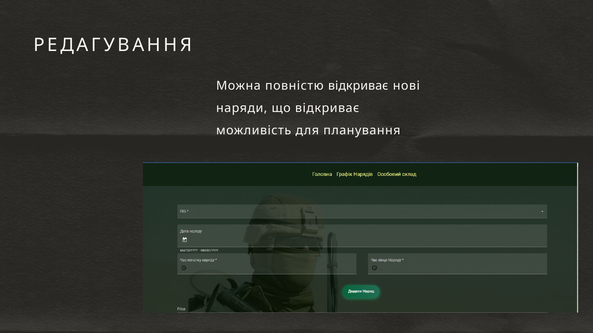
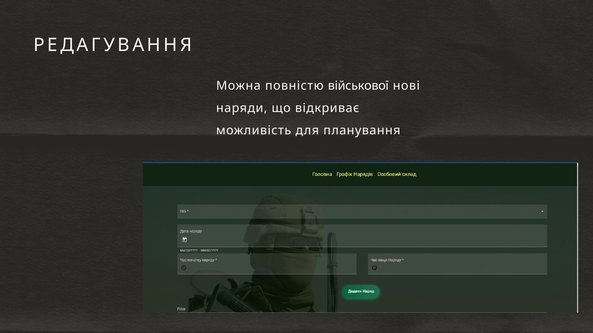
повністю відкриває: відкриває -> військової (358, 86)
